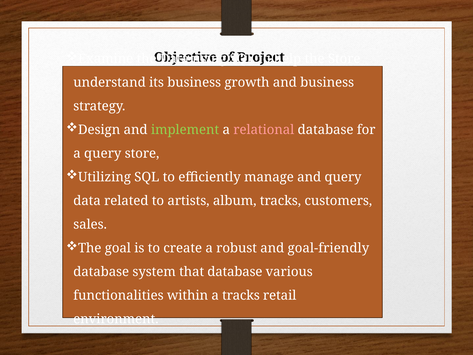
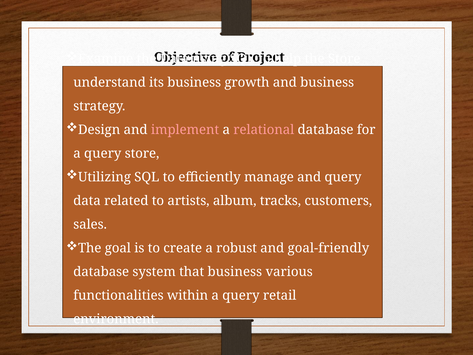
implement colour: light green -> pink (185, 130)
that database: database -> business (235, 272)
within a tracks: tracks -> query (241, 295)
